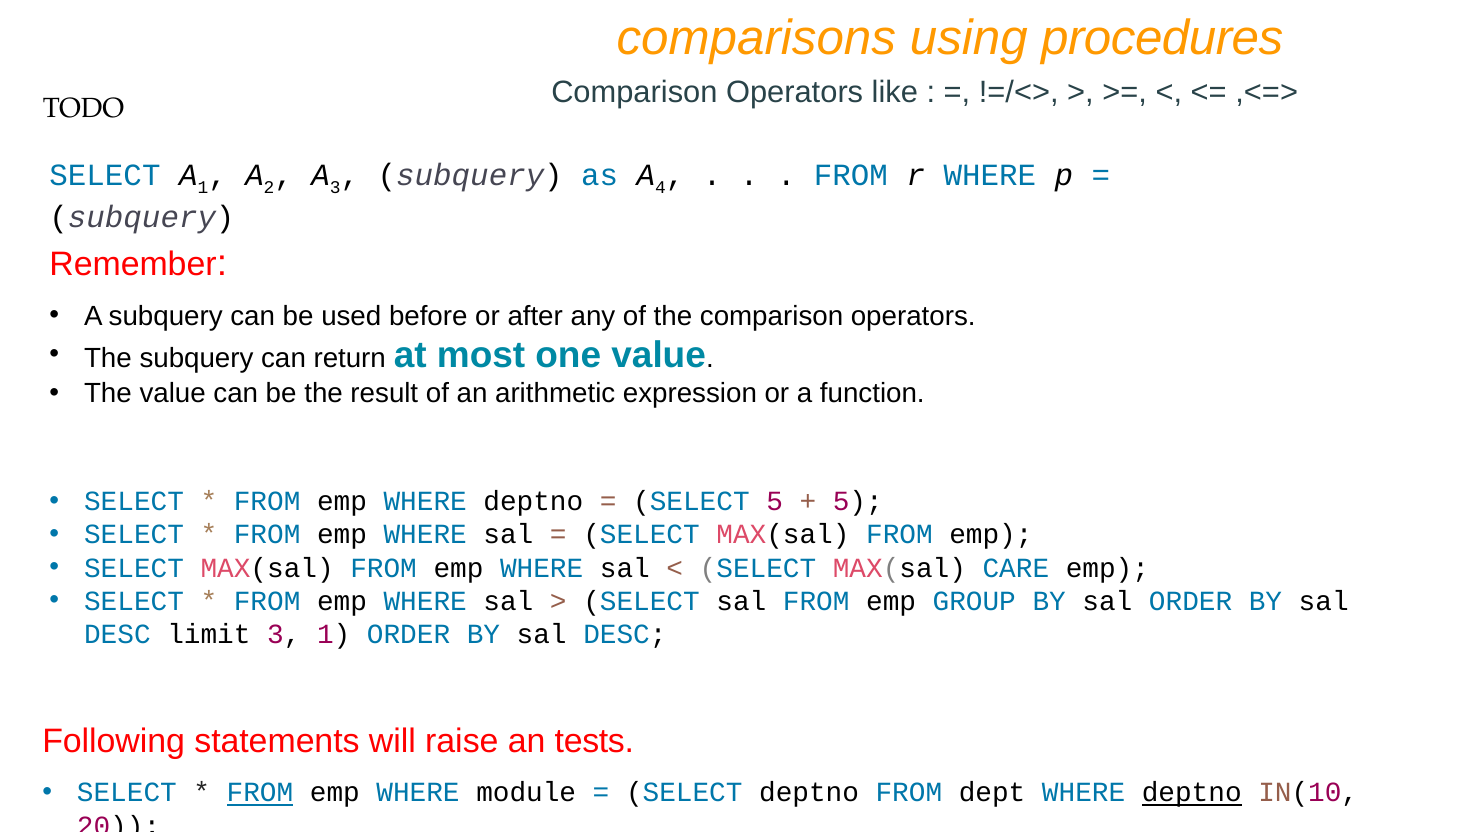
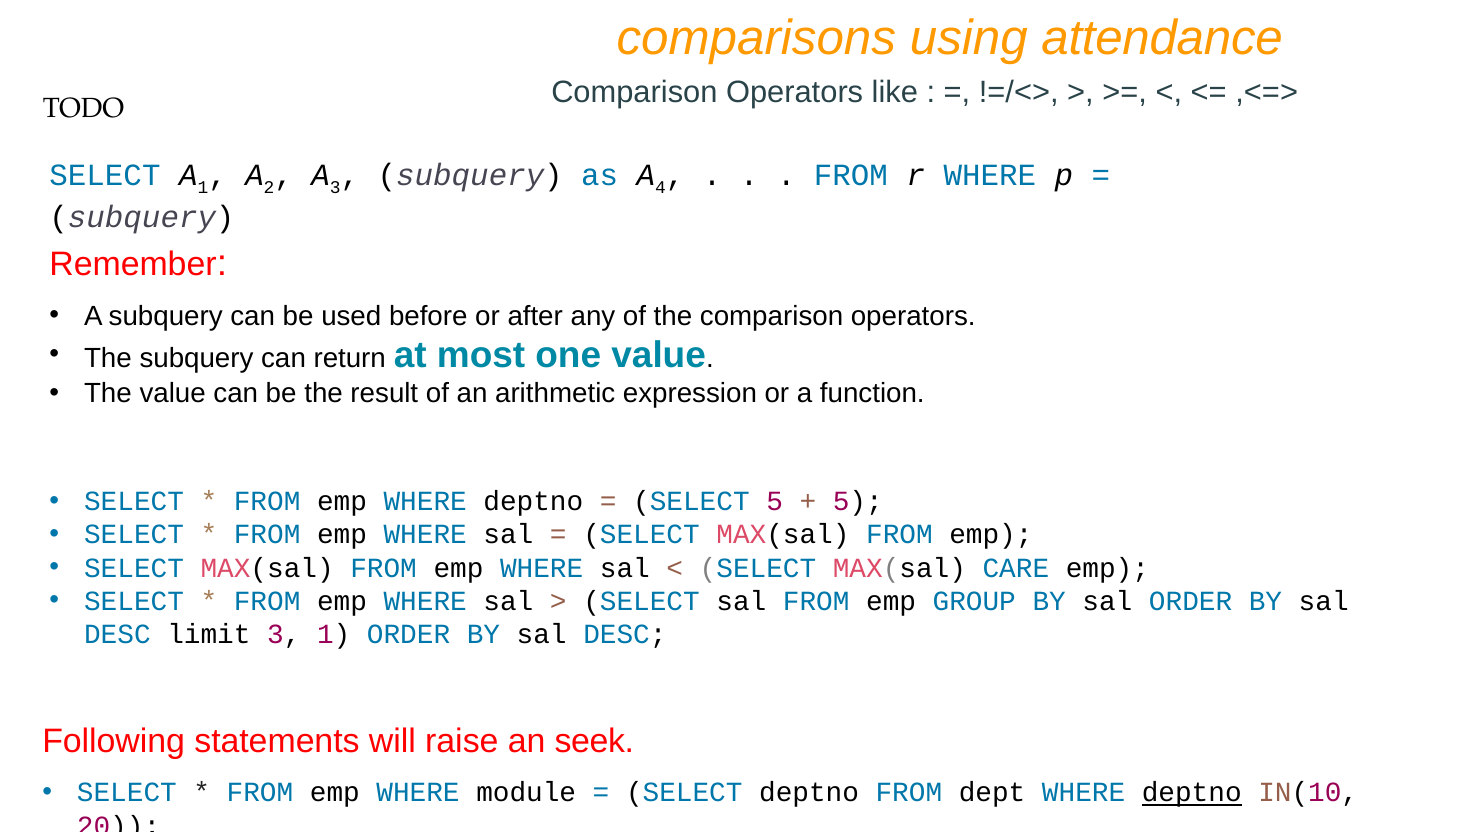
procedures: procedures -> attendance (1162, 38)
tests: tests -> seek (594, 741)
FROM underline: present -> none (260, 793)
